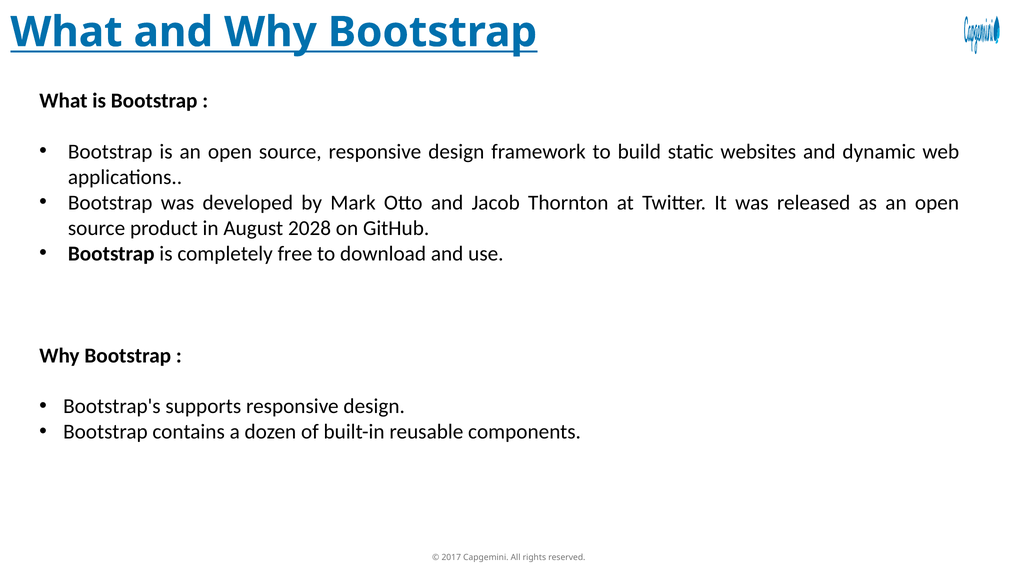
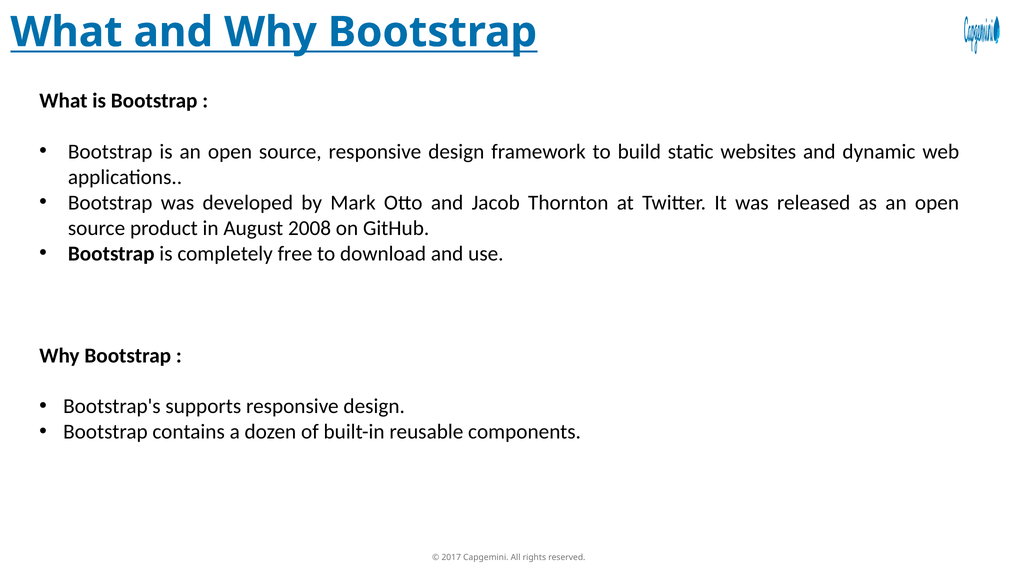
2028: 2028 -> 2008 (310, 228)
